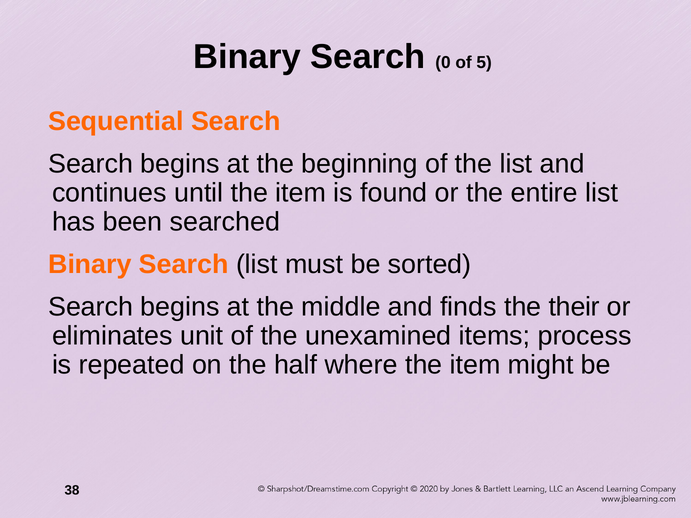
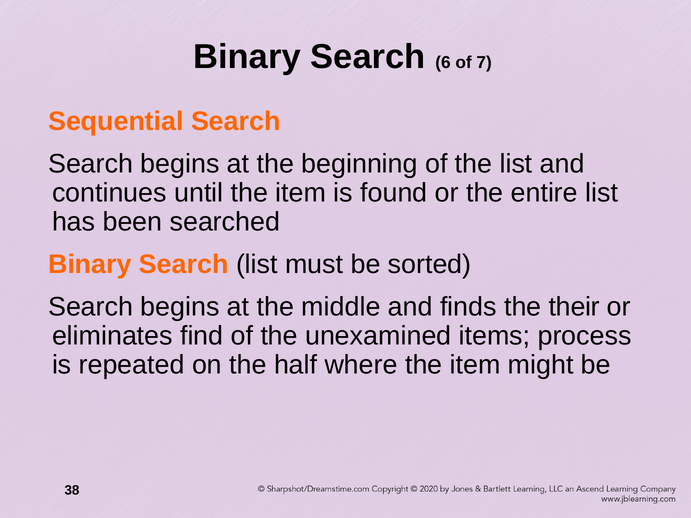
0: 0 -> 6 (443, 63)
5: 5 -> 7 (484, 63)
unit: unit -> find (202, 336)
